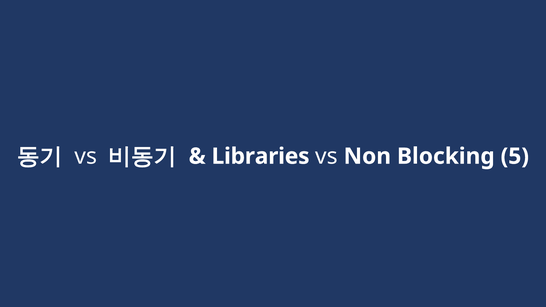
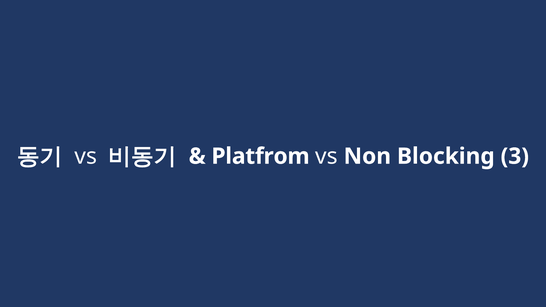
Libraries: Libraries -> Platfrom (261, 156)
5: 5 -> 3 (515, 156)
